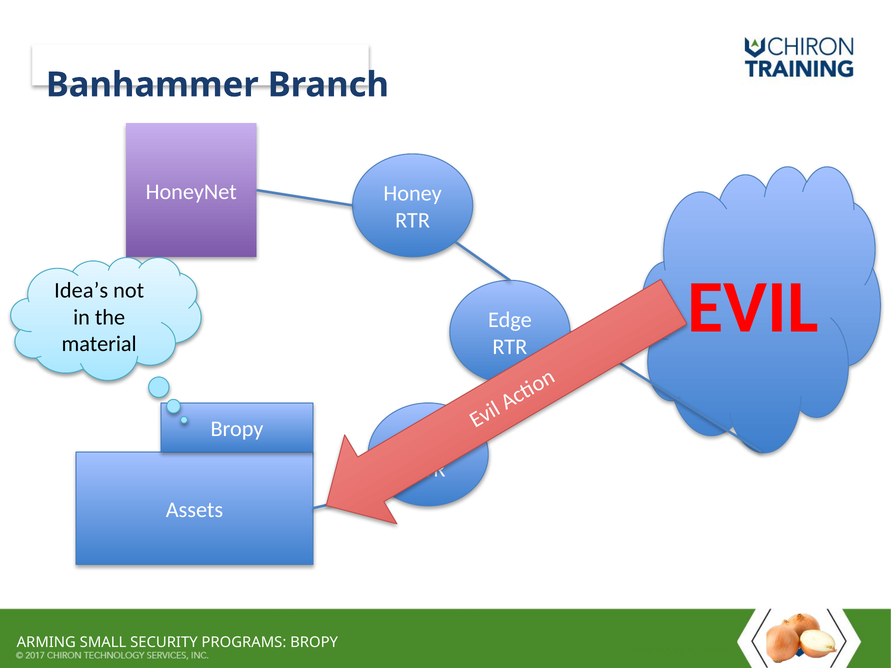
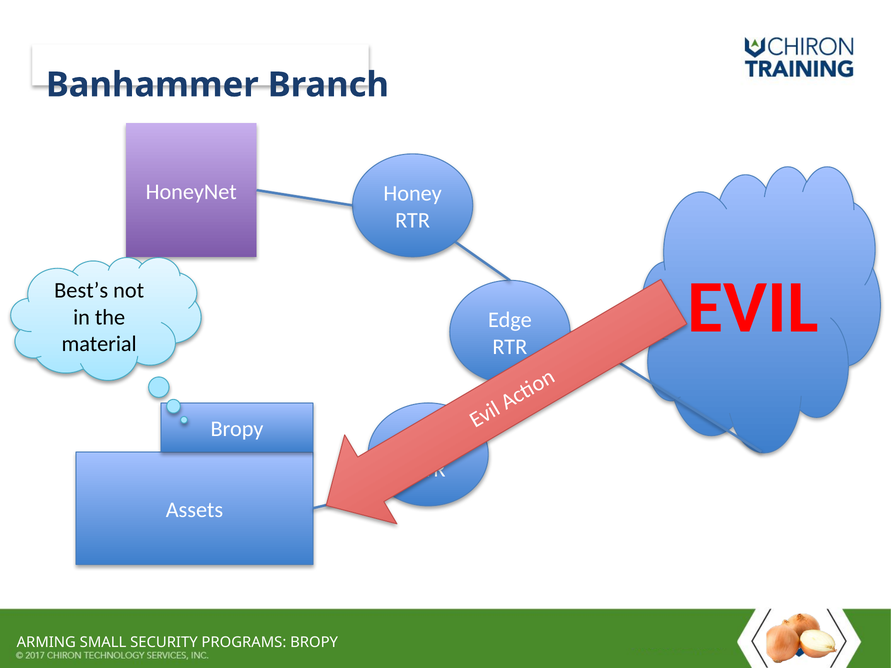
Idea’s: Idea’s -> Best’s (81, 291)
